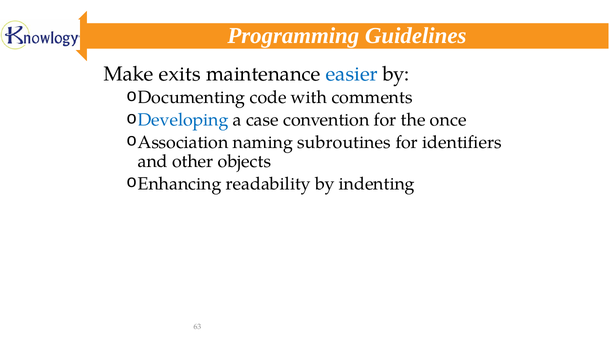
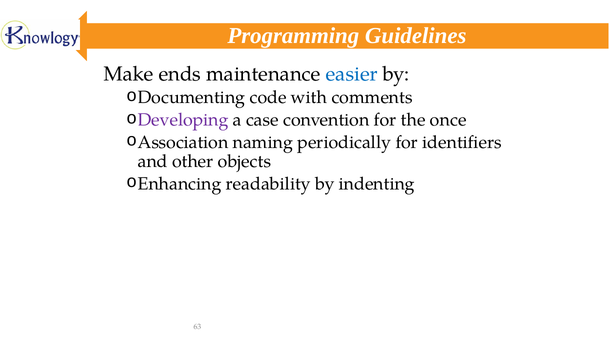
exits: exits -> ends (180, 74)
Developing colour: blue -> purple (183, 120)
subroutines: subroutines -> periodically (344, 142)
